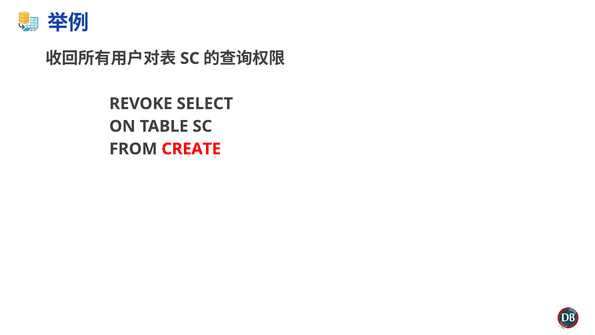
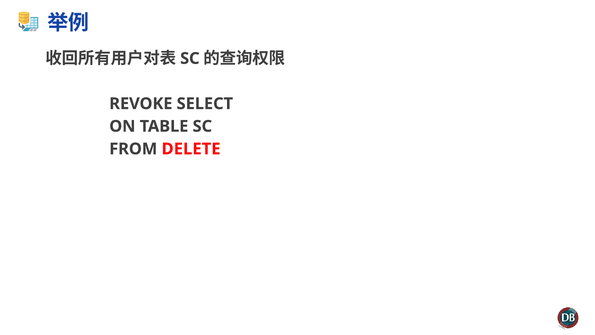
CREATE: CREATE -> DELETE (191, 149)
